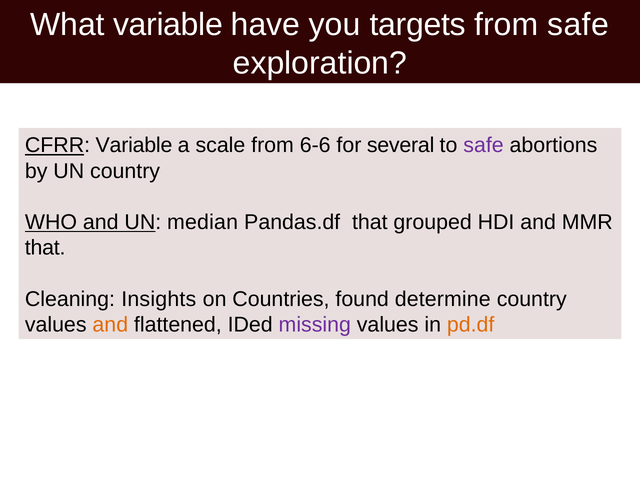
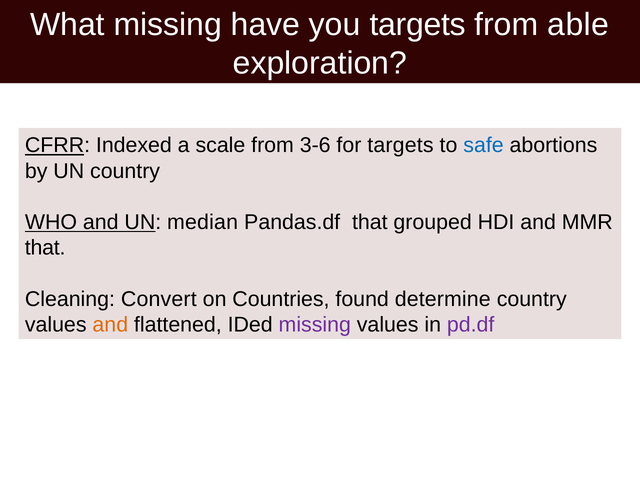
What variable: variable -> missing (168, 25)
from safe: safe -> able (578, 25)
CFRR Variable: Variable -> Indexed (134, 145)
6-6: 6-6 -> 3-6 (315, 145)
for several: several -> targets (400, 145)
safe colour: purple -> blue (484, 145)
Insights: Insights -> Convert (159, 299)
pd.df colour: orange -> purple (471, 325)
